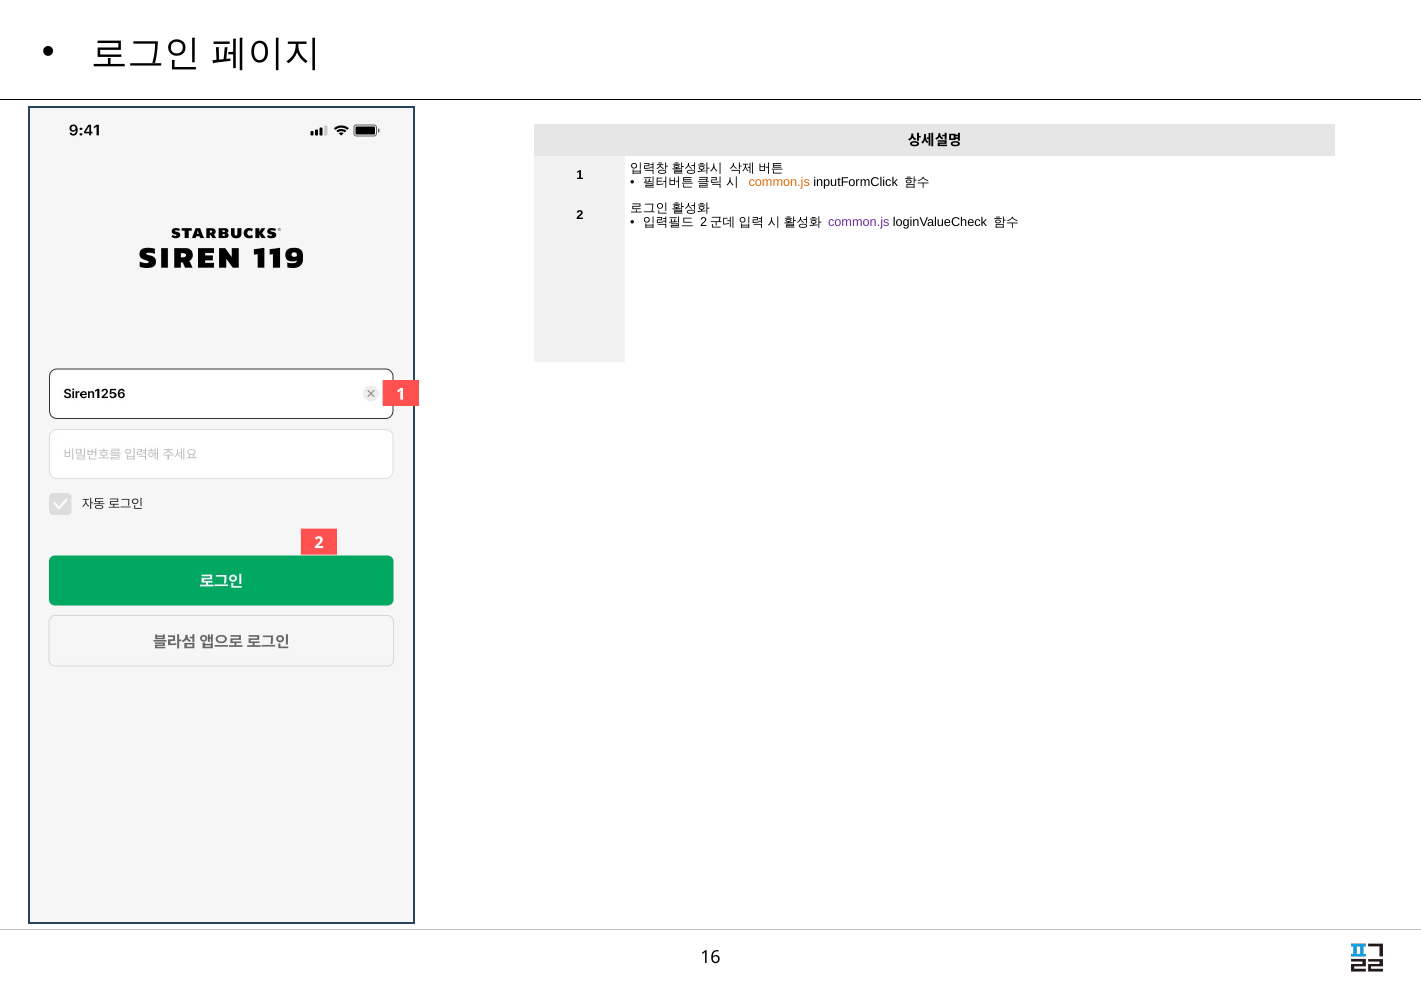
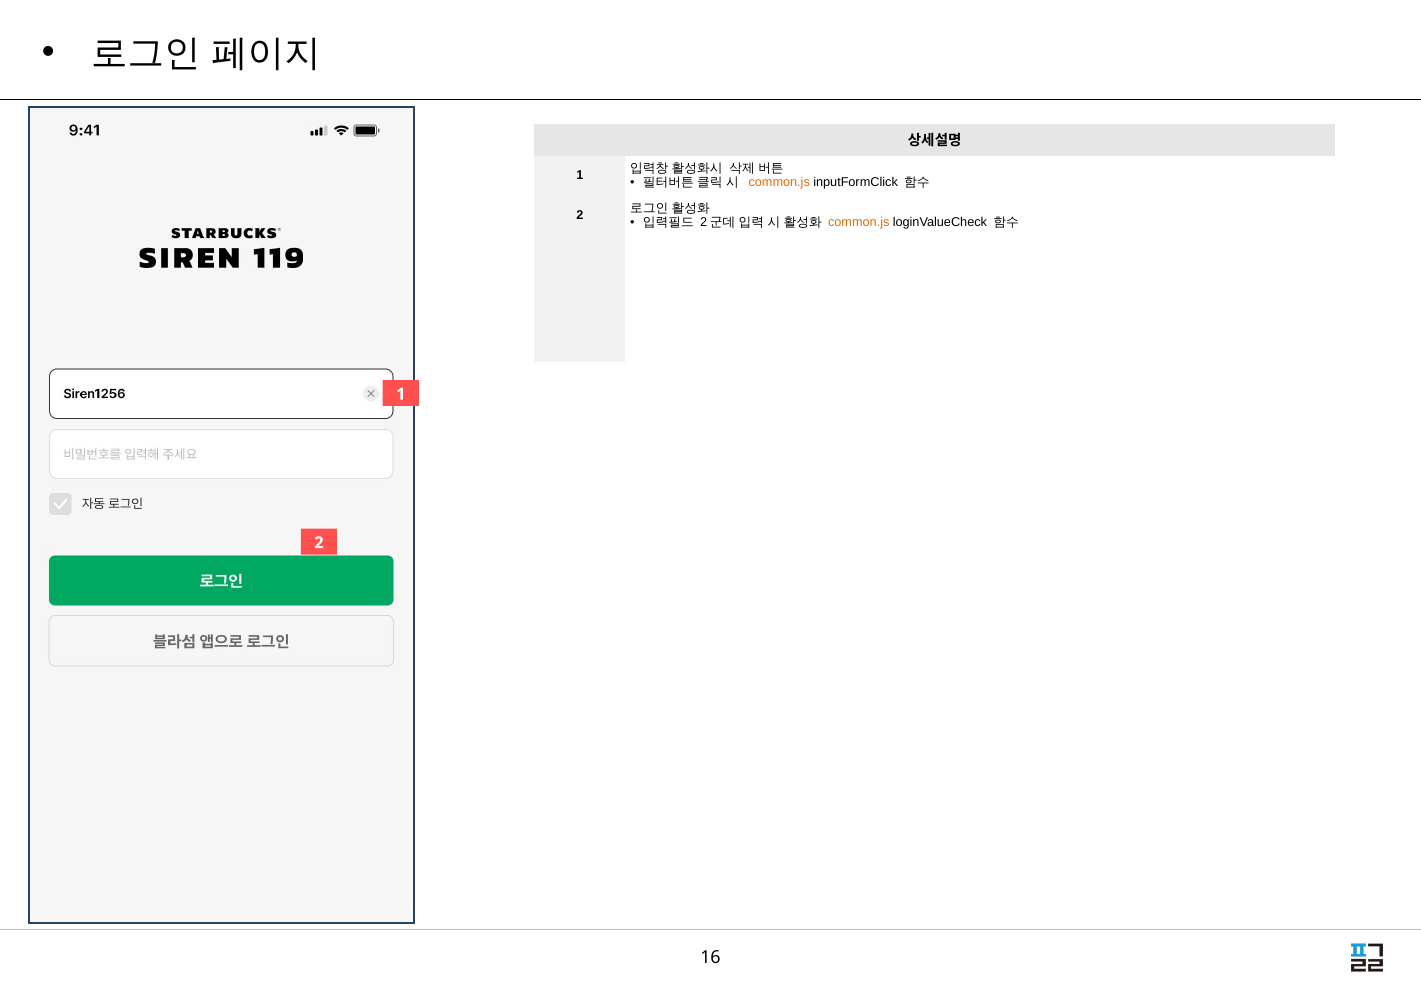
common.js colour: purple -> orange (859, 222)
